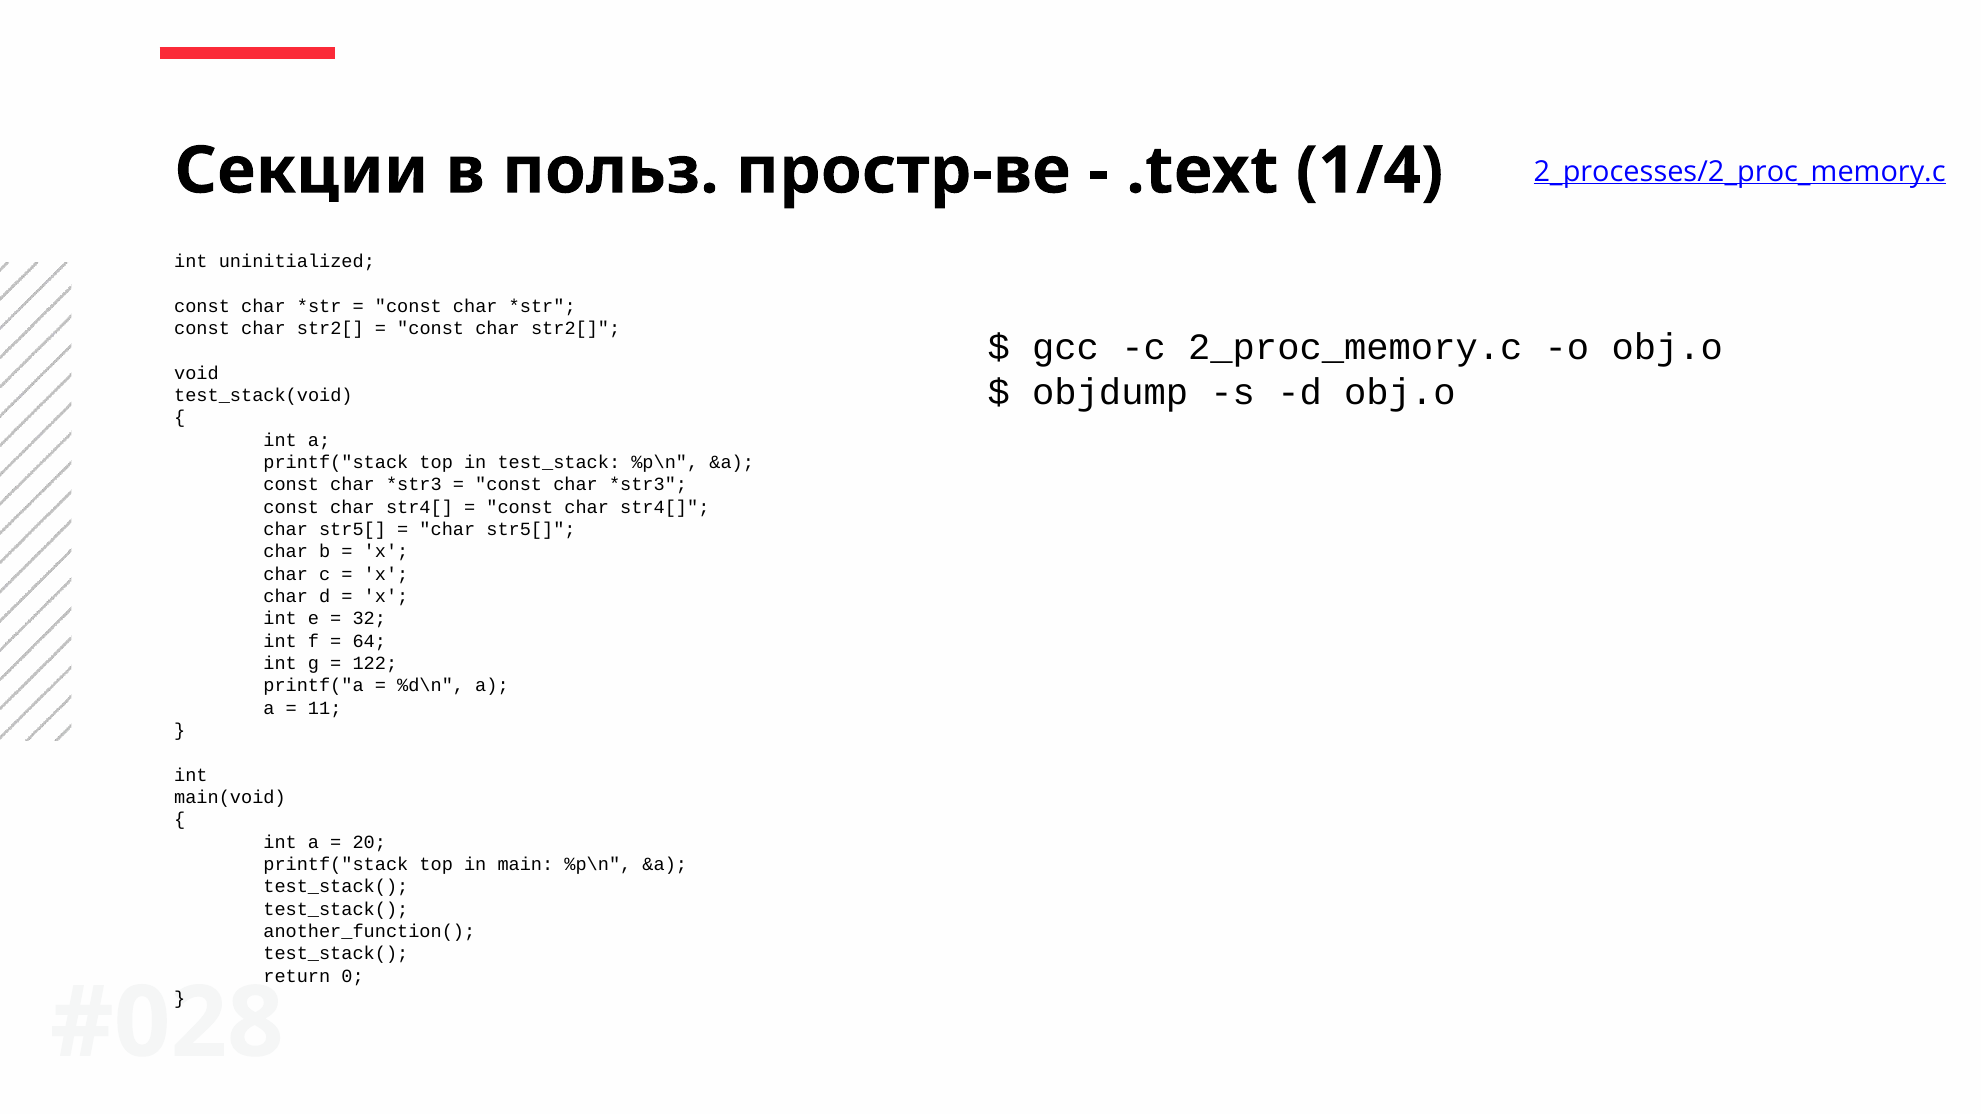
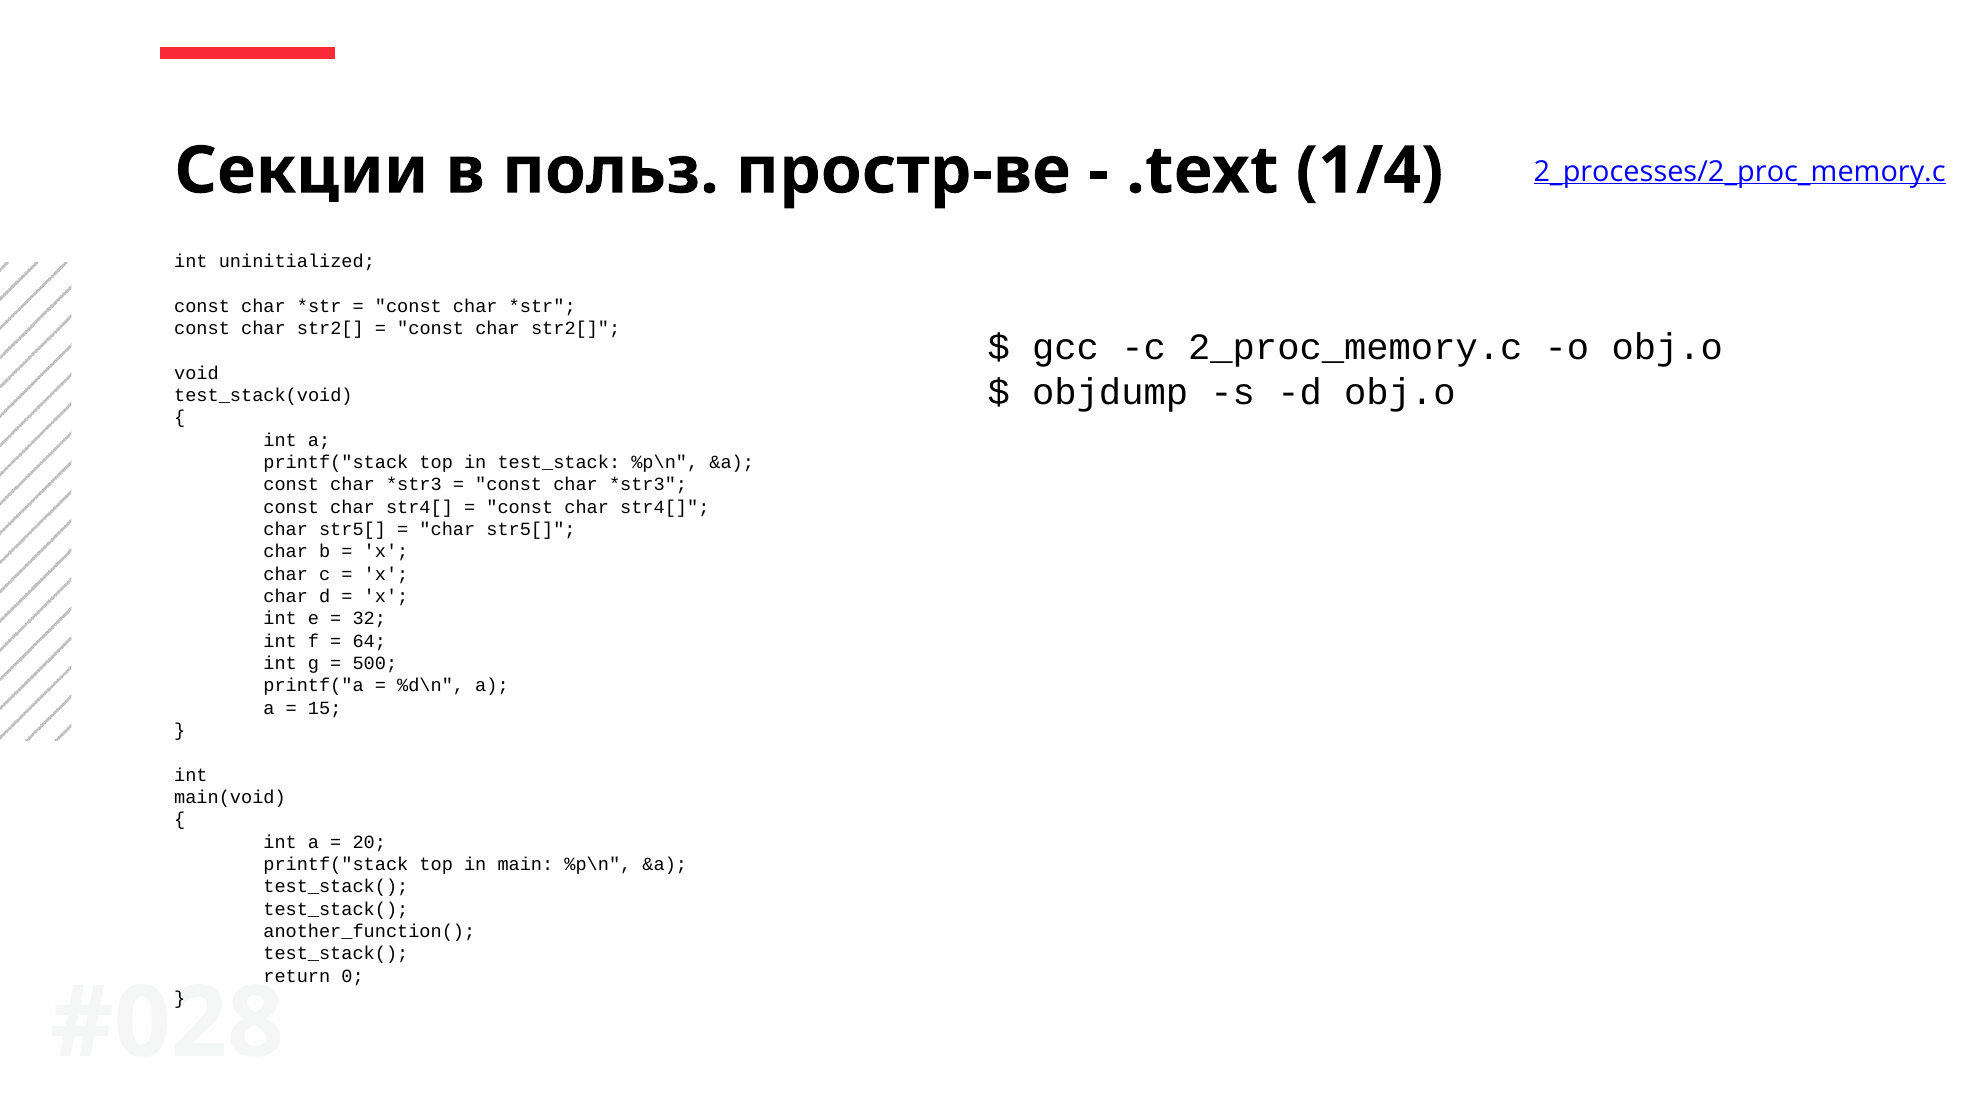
122: 122 -> 500 (375, 663)
11: 11 -> 15 (325, 708)
